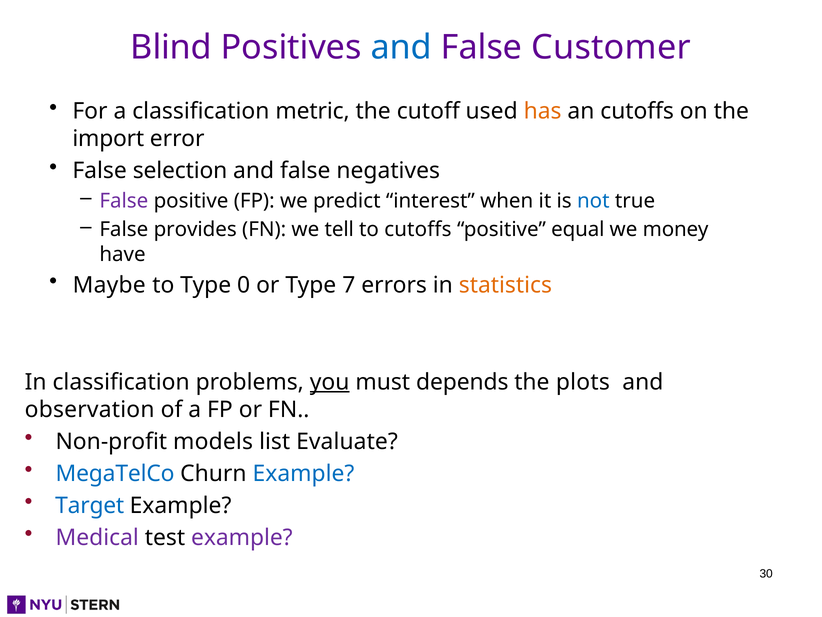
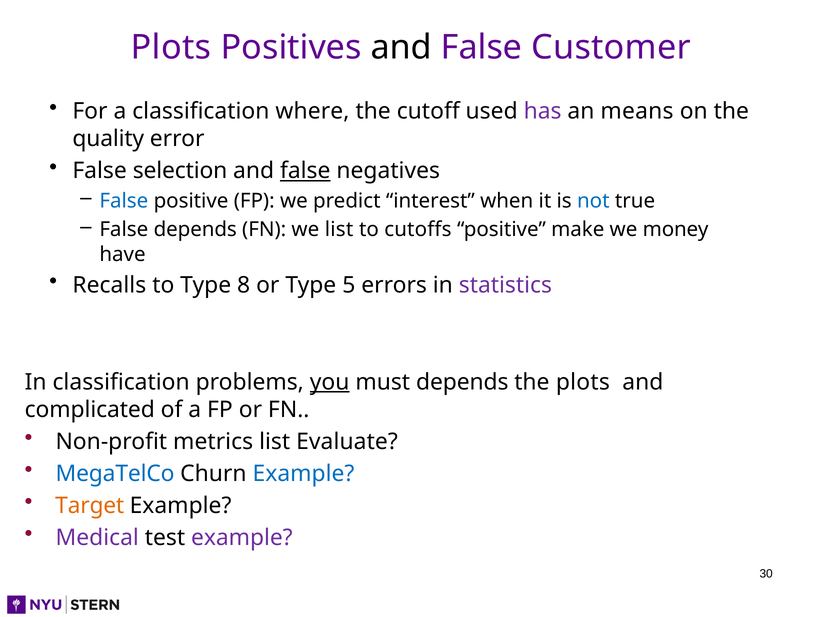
Blind: Blind -> Plots (171, 47)
and colour: blue -> black (401, 47)
metric: metric -> where (312, 111)
has colour: orange -> purple (543, 111)
an cutoffs: cutoffs -> means (637, 111)
import: import -> quality (108, 139)
false underline: none -> present (305, 171)
False colour: purple -> blue (124, 201)
False provides: provides -> depends (195, 229)
we tell: tell -> list (339, 229)
equal: equal -> make (578, 229)
Maybe: Maybe -> Recalls (109, 285)
0: 0 -> 8 (244, 285)
7: 7 -> 5 (349, 285)
statistics colour: orange -> purple (505, 285)
observation: observation -> complicated (90, 409)
models: models -> metrics (213, 441)
Target colour: blue -> orange (90, 505)
